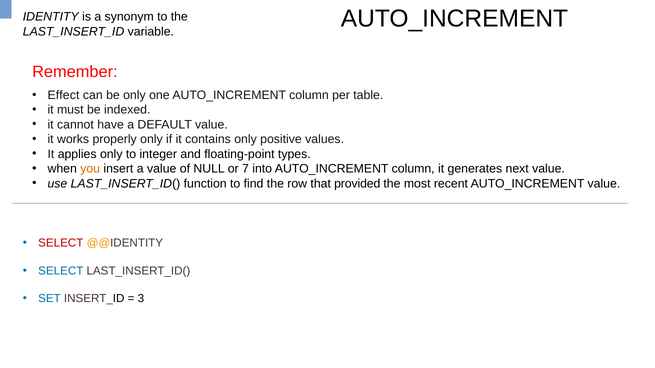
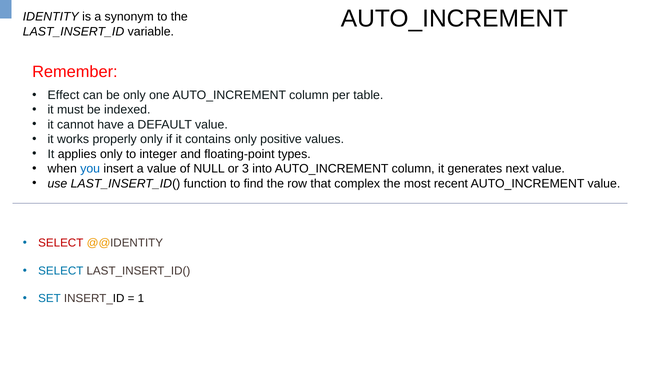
you colour: orange -> blue (90, 169)
7: 7 -> 3 (246, 169)
provided: provided -> complex (357, 184)
3: 3 -> 1 (141, 299)
